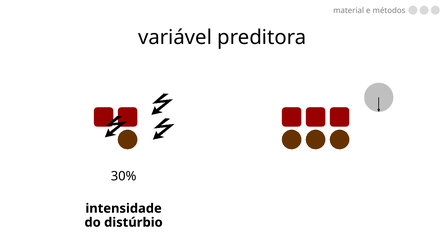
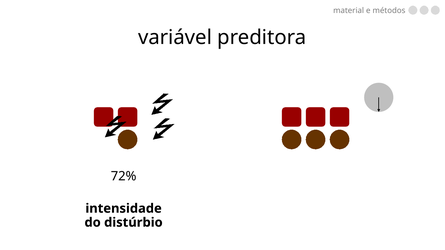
30%: 30% -> 72% (124, 177)
